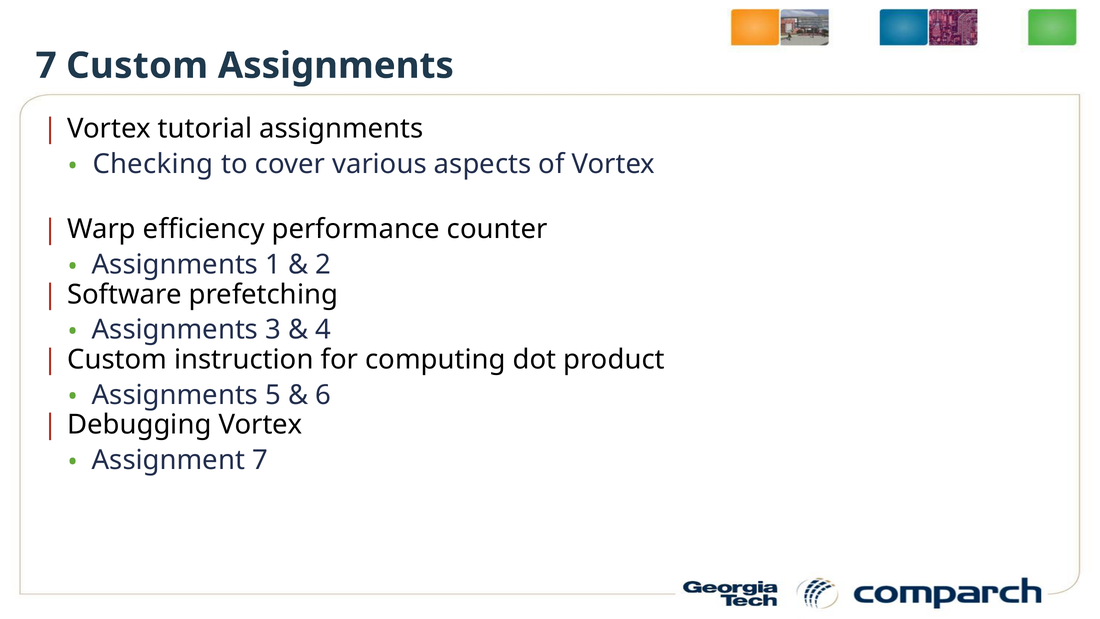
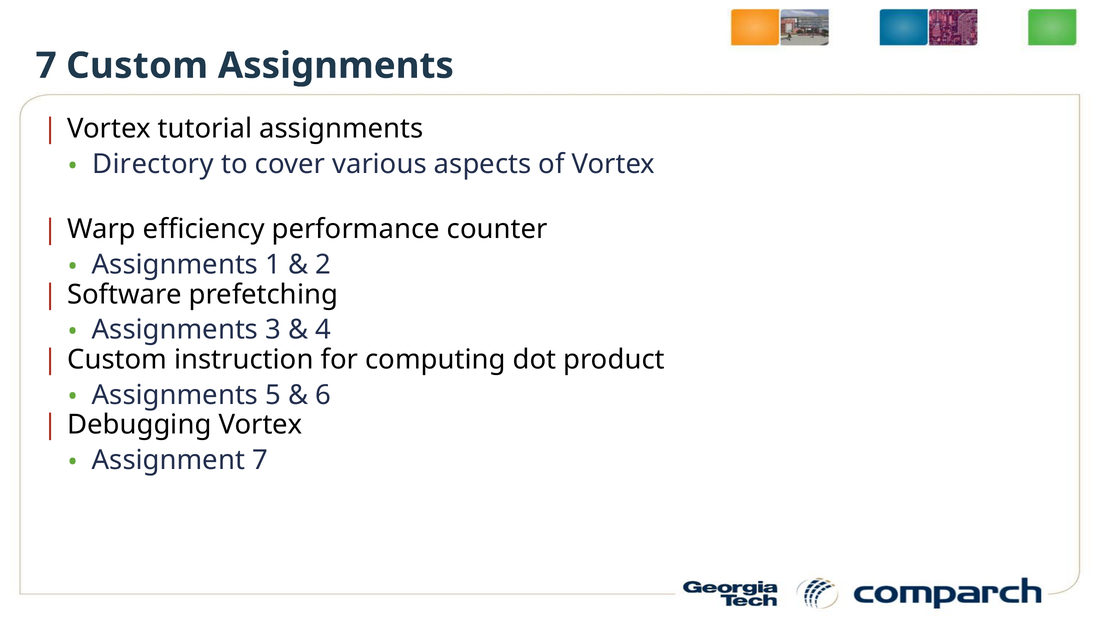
Checking: Checking -> Directory (153, 164)
